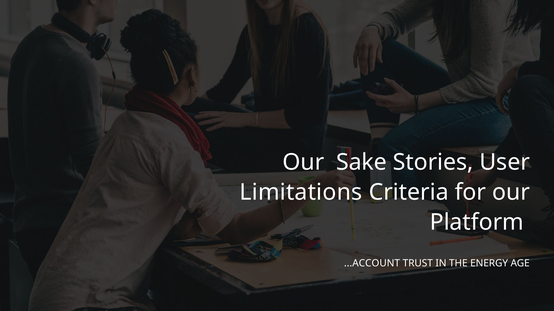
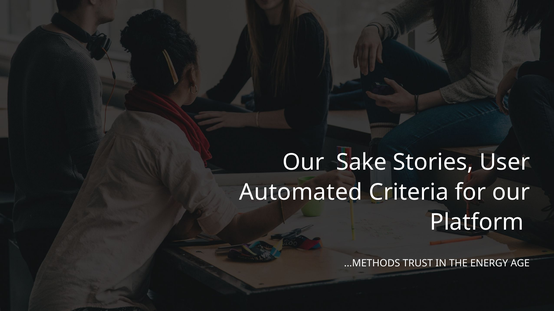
Limitations: Limitations -> Automated (301, 193)
...ACCOUNT: ...ACCOUNT -> ...METHODS (372, 264)
